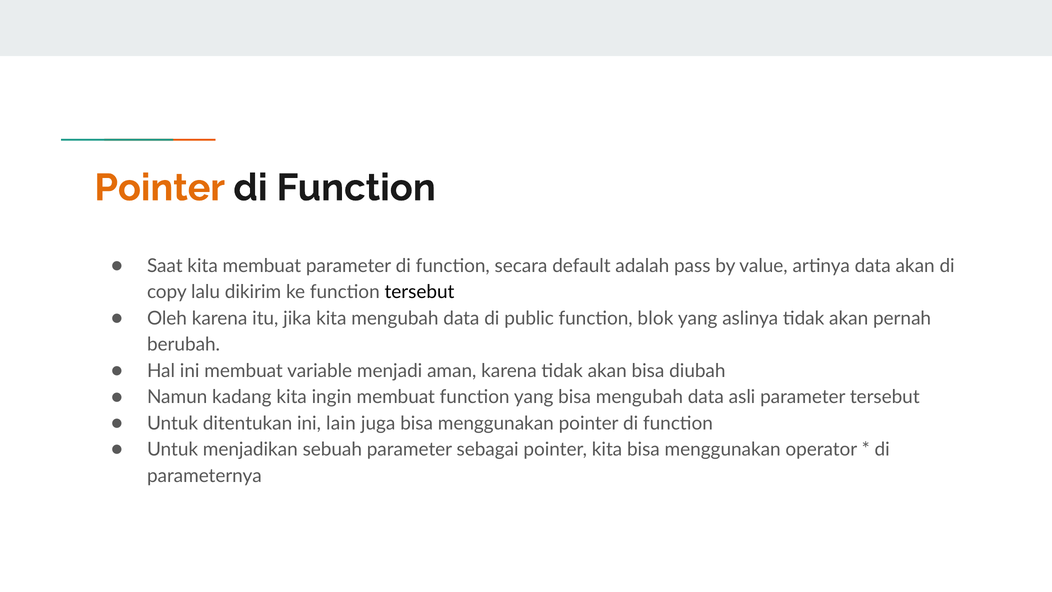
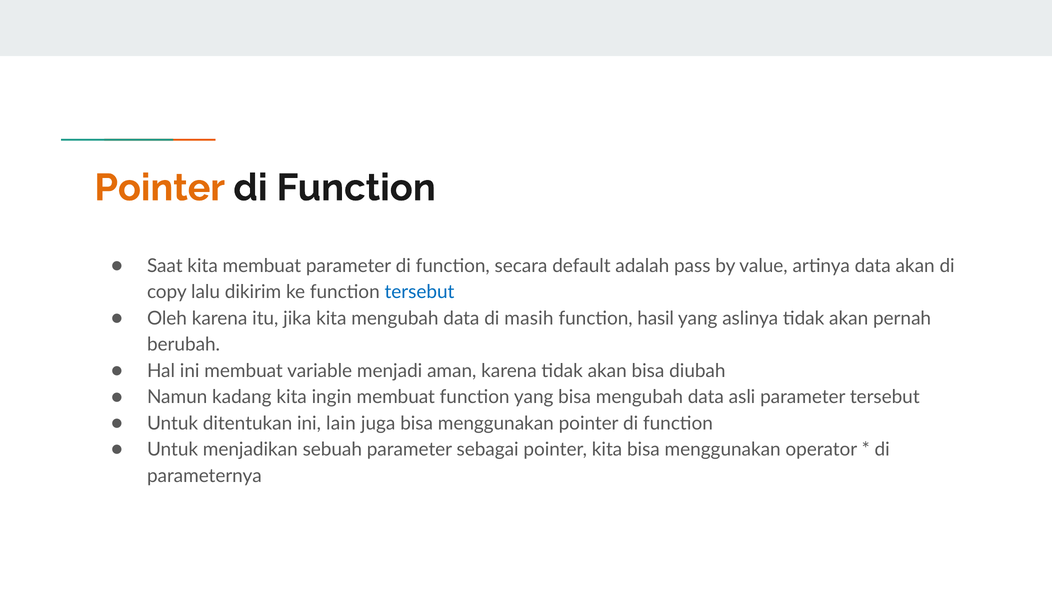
tersebut colour: black -> blue (419, 292)
public: public -> masih (529, 318)
blok: blok -> hasil (656, 318)
